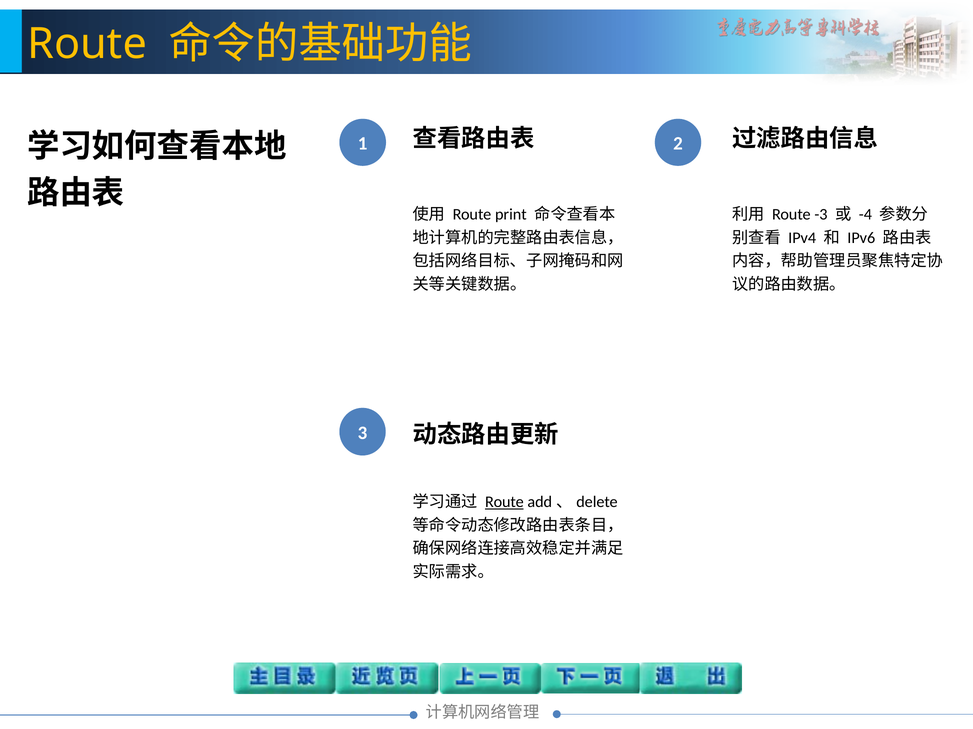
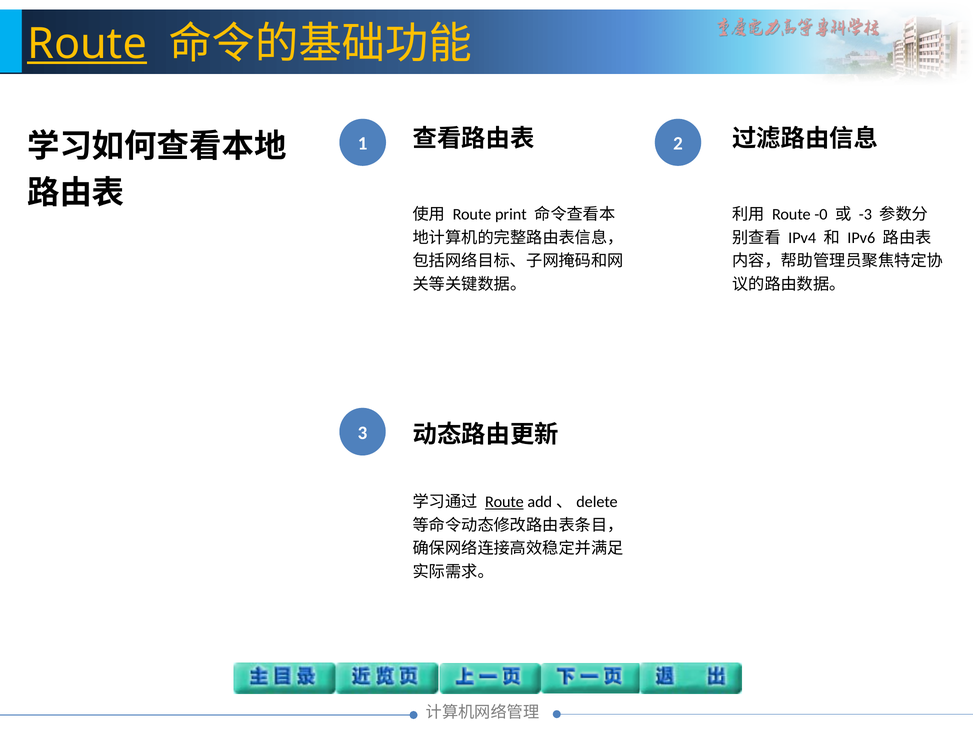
Route underline: none -> present (87, 44)
-3: -3 -> -0 (821, 215)
-4: -4 -> -3 (865, 215)
